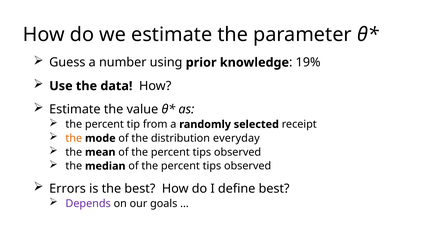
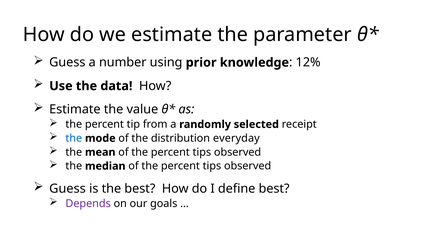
19%: 19% -> 12% (308, 63)
the colour: orange -> blue (74, 139)
Errors: Errors -> Guess (68, 189)
